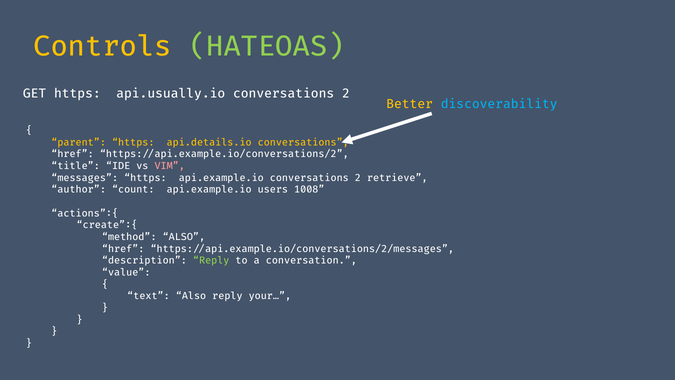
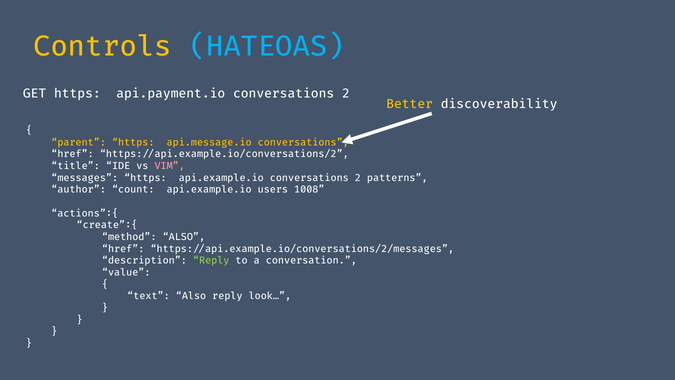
HATEOAS colour: light green -> light blue (267, 47)
https://api.usually.io/conversations/2: https://api.usually.io/conversations/2 -> https://api.payment.io/conversations/2 (202, 94)
discoverability colour: light blue -> white (499, 104)
https://api.details.io/conversations: https://api.details.io/conversations -> https://api.message.io/conversations (230, 142)
https://api.example.io/conversations/2/retrieve: https://api.example.io/conversations/2/retrieve -> https://api.example.io/conversations/2/patterns (276, 178)
your…: your… -> look… (270, 296)
